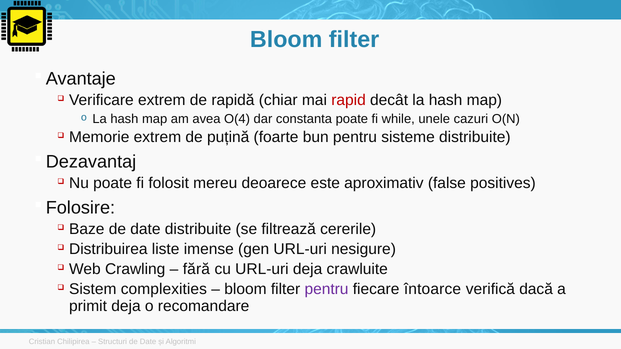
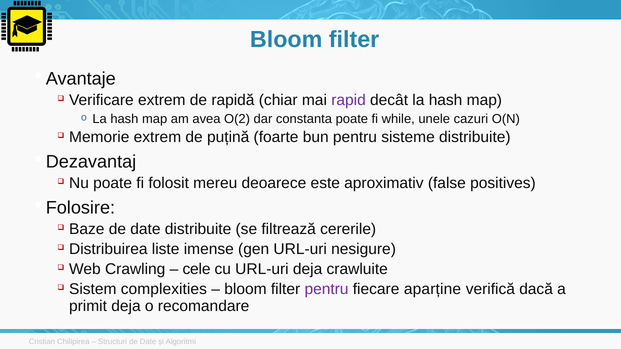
rapid colour: red -> purple (349, 100)
O(4: O(4 -> O(2 (237, 119)
fără: fără -> cele (197, 269)
întoarce: întoarce -> aparține (432, 289)
